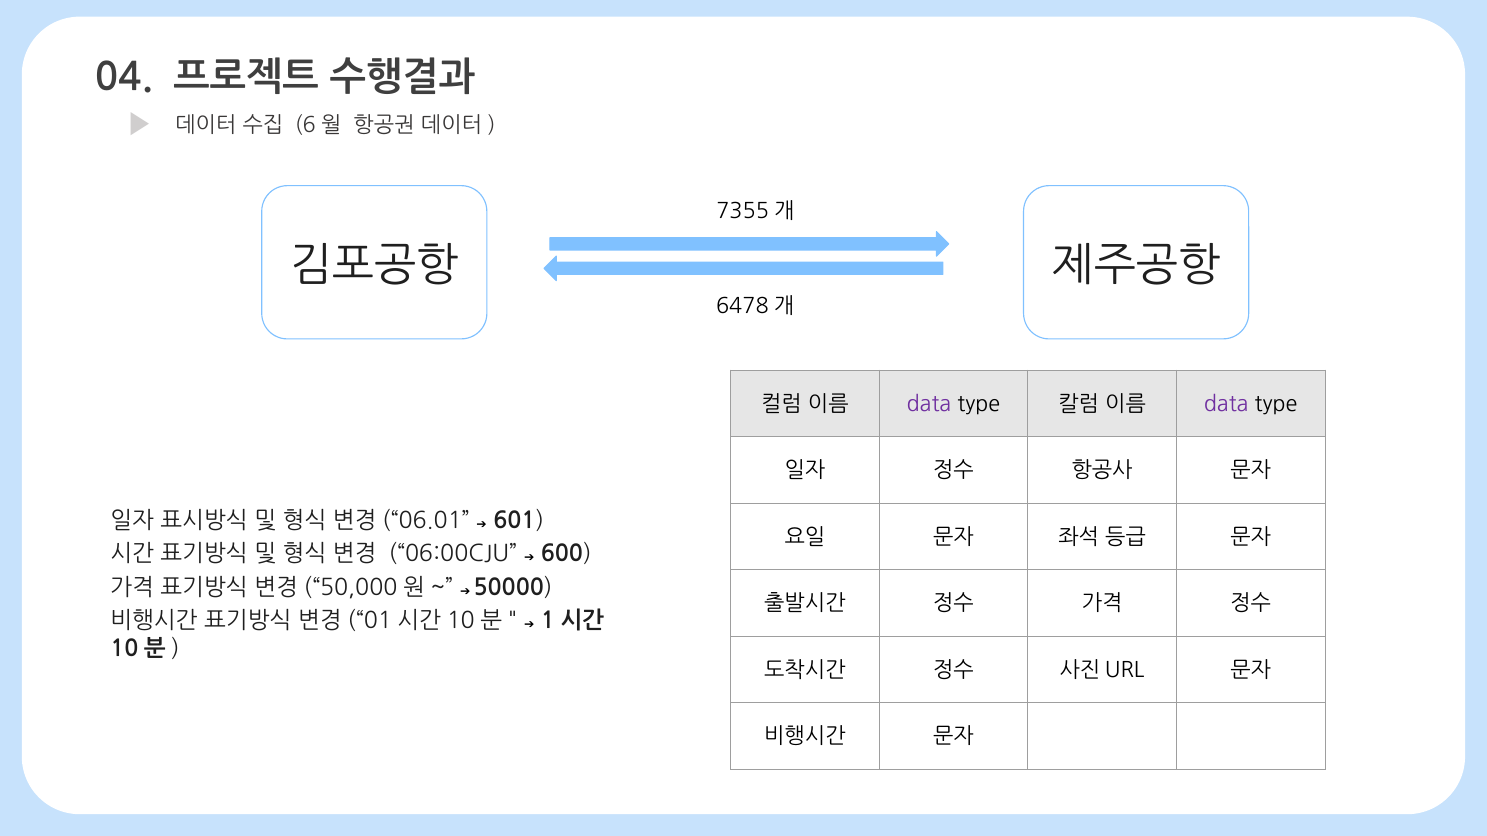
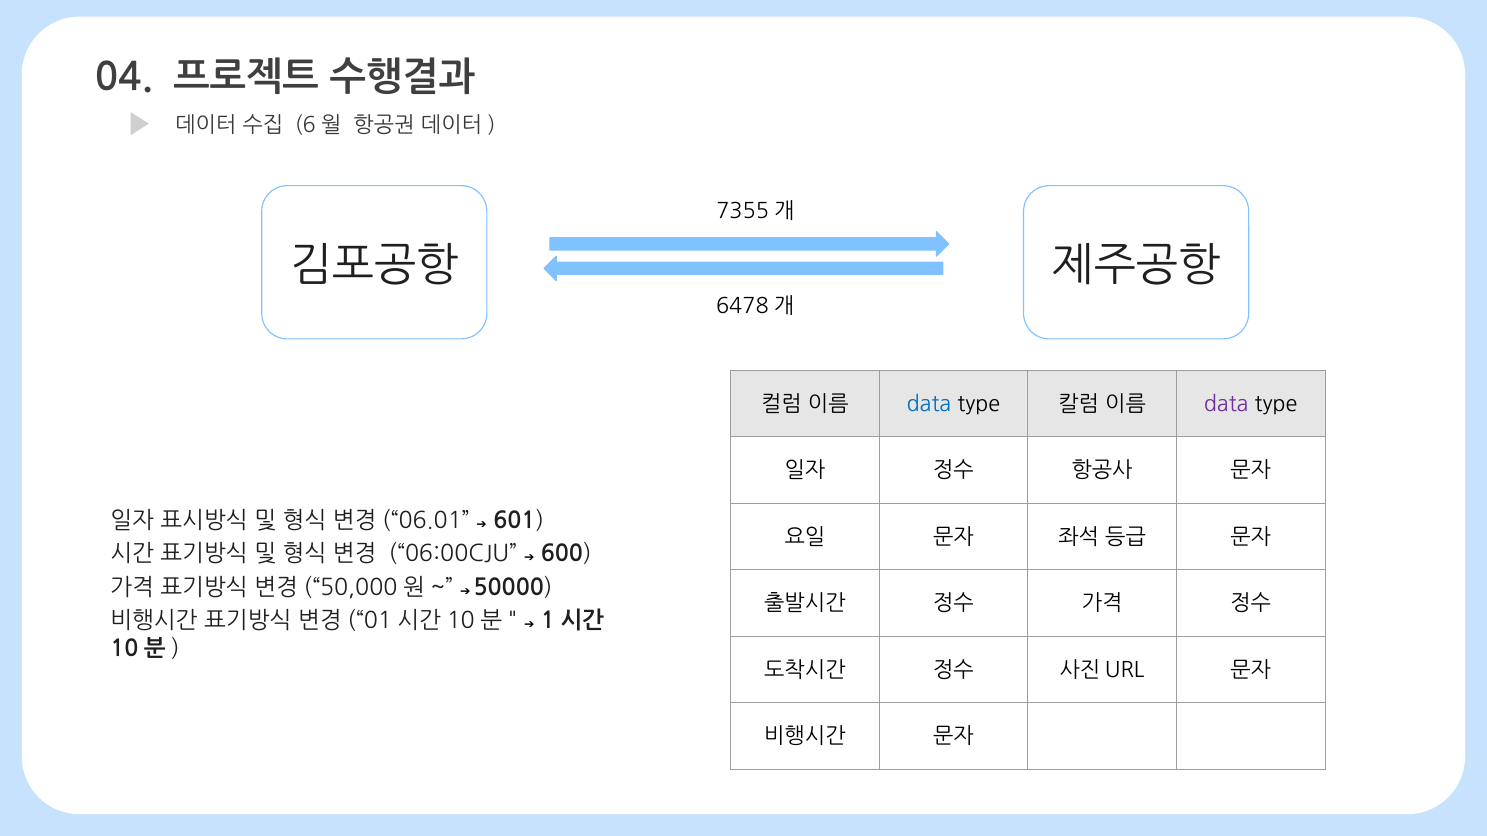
data colour: purple -> blue (929, 404)
